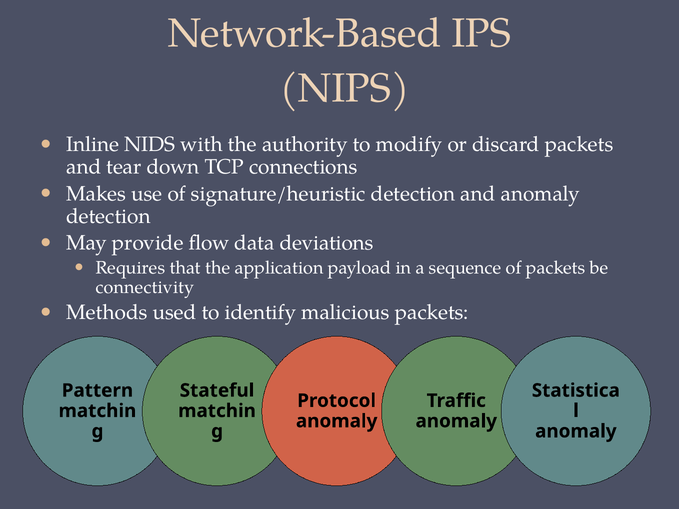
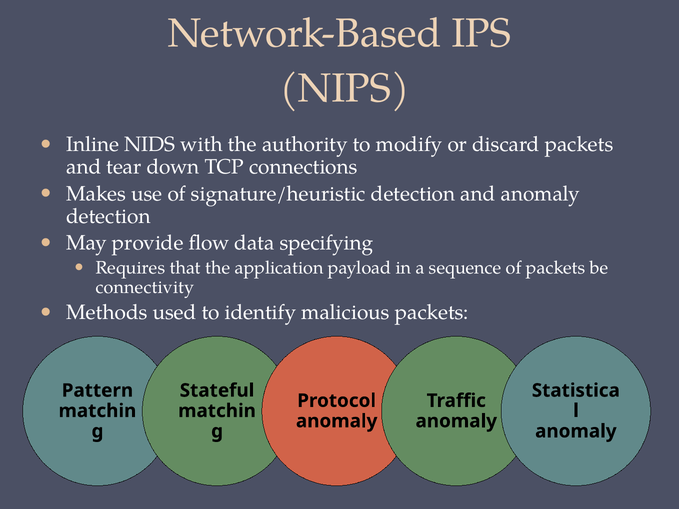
deviations: deviations -> specifying (326, 243)
